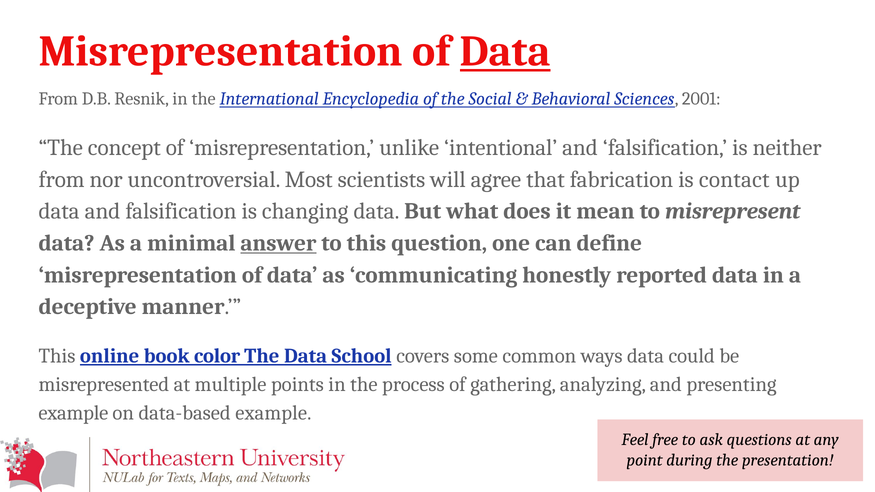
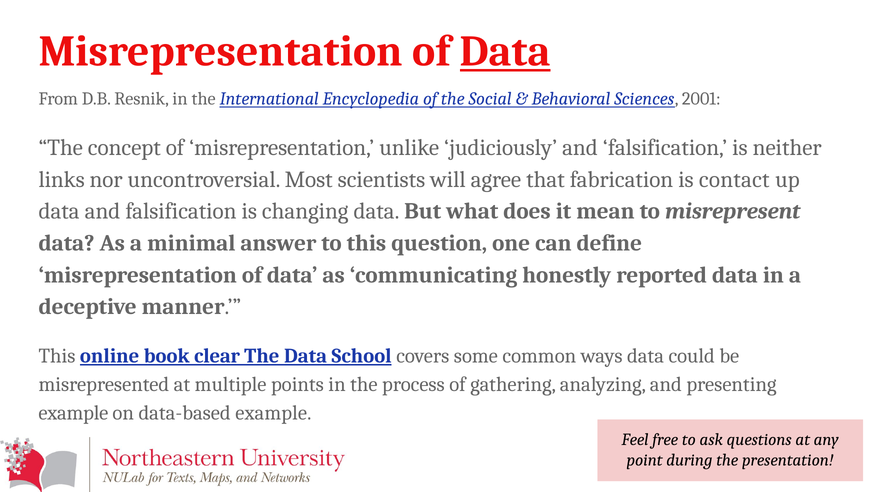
intentional: intentional -> judiciously (501, 148)
from: from -> links (62, 180)
answer underline: present -> none (278, 243)
color: color -> clear (217, 356)
